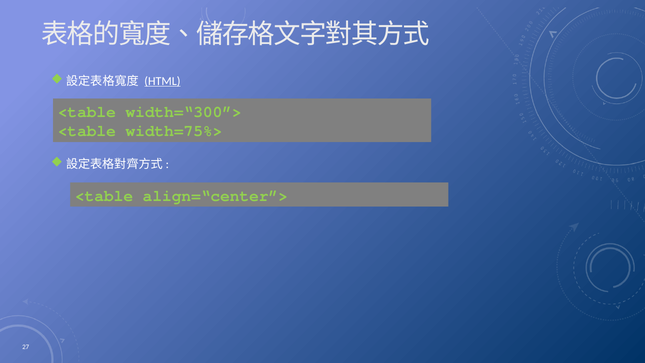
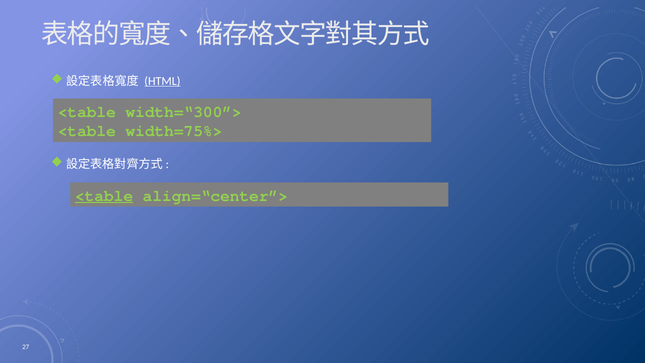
<table underline: none -> present (104, 196)
